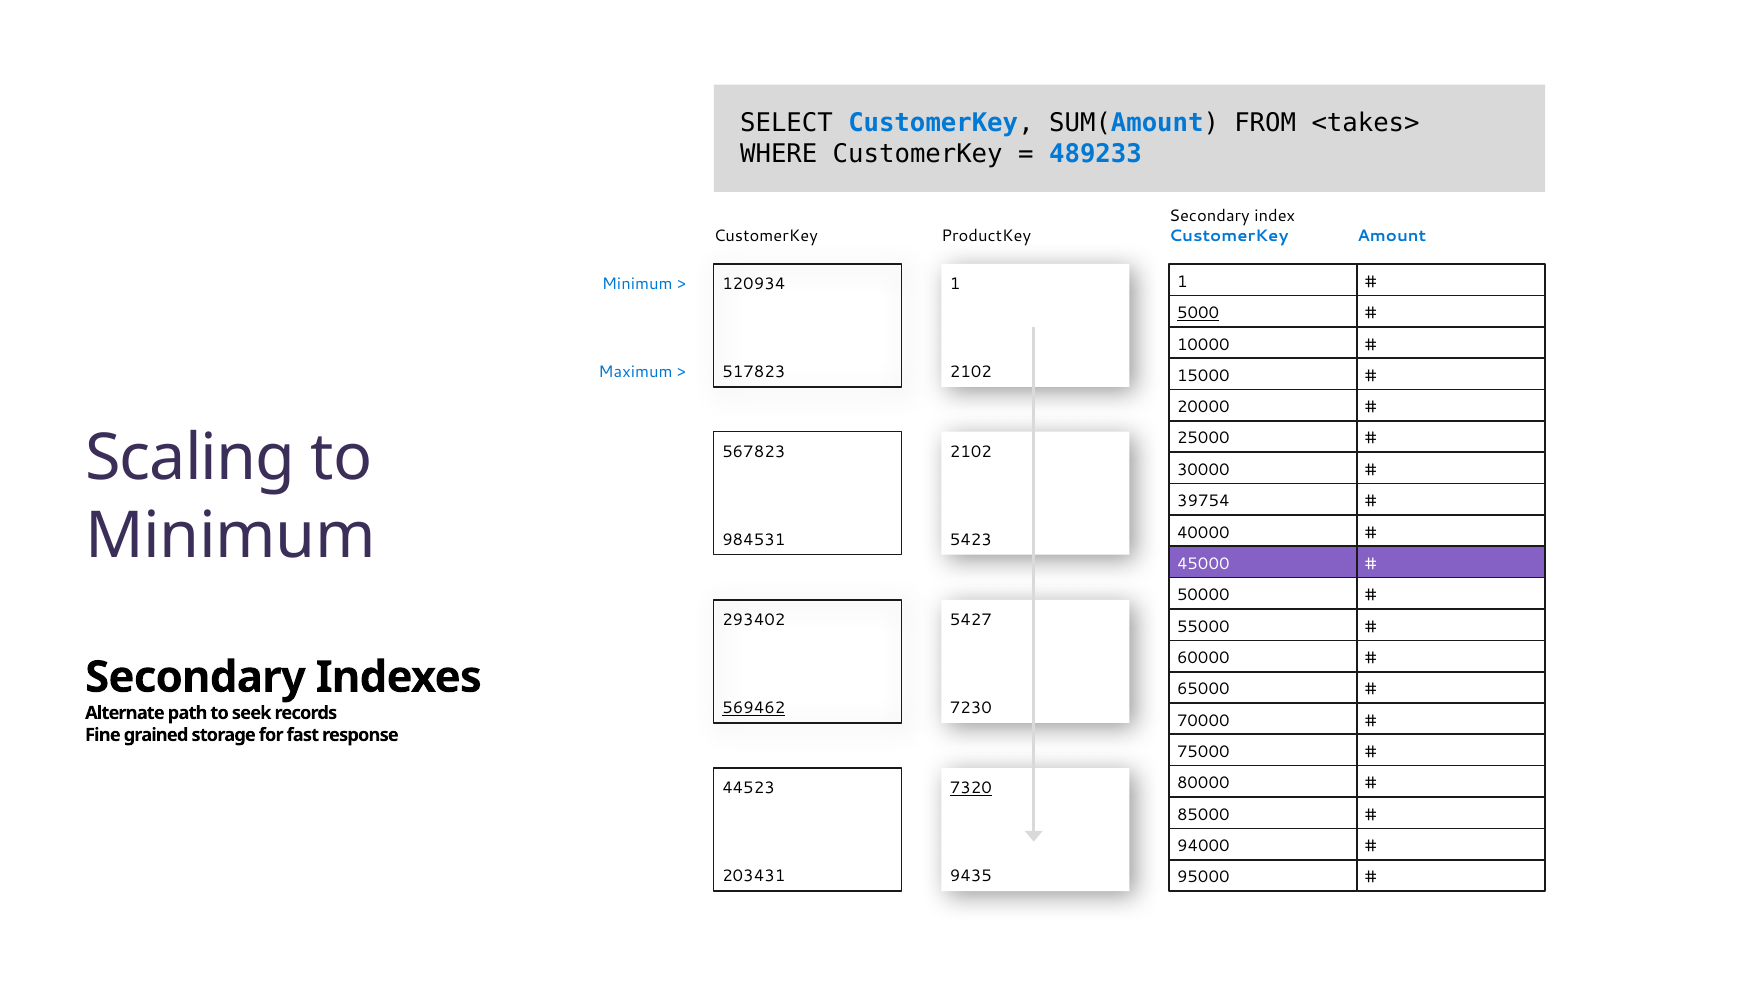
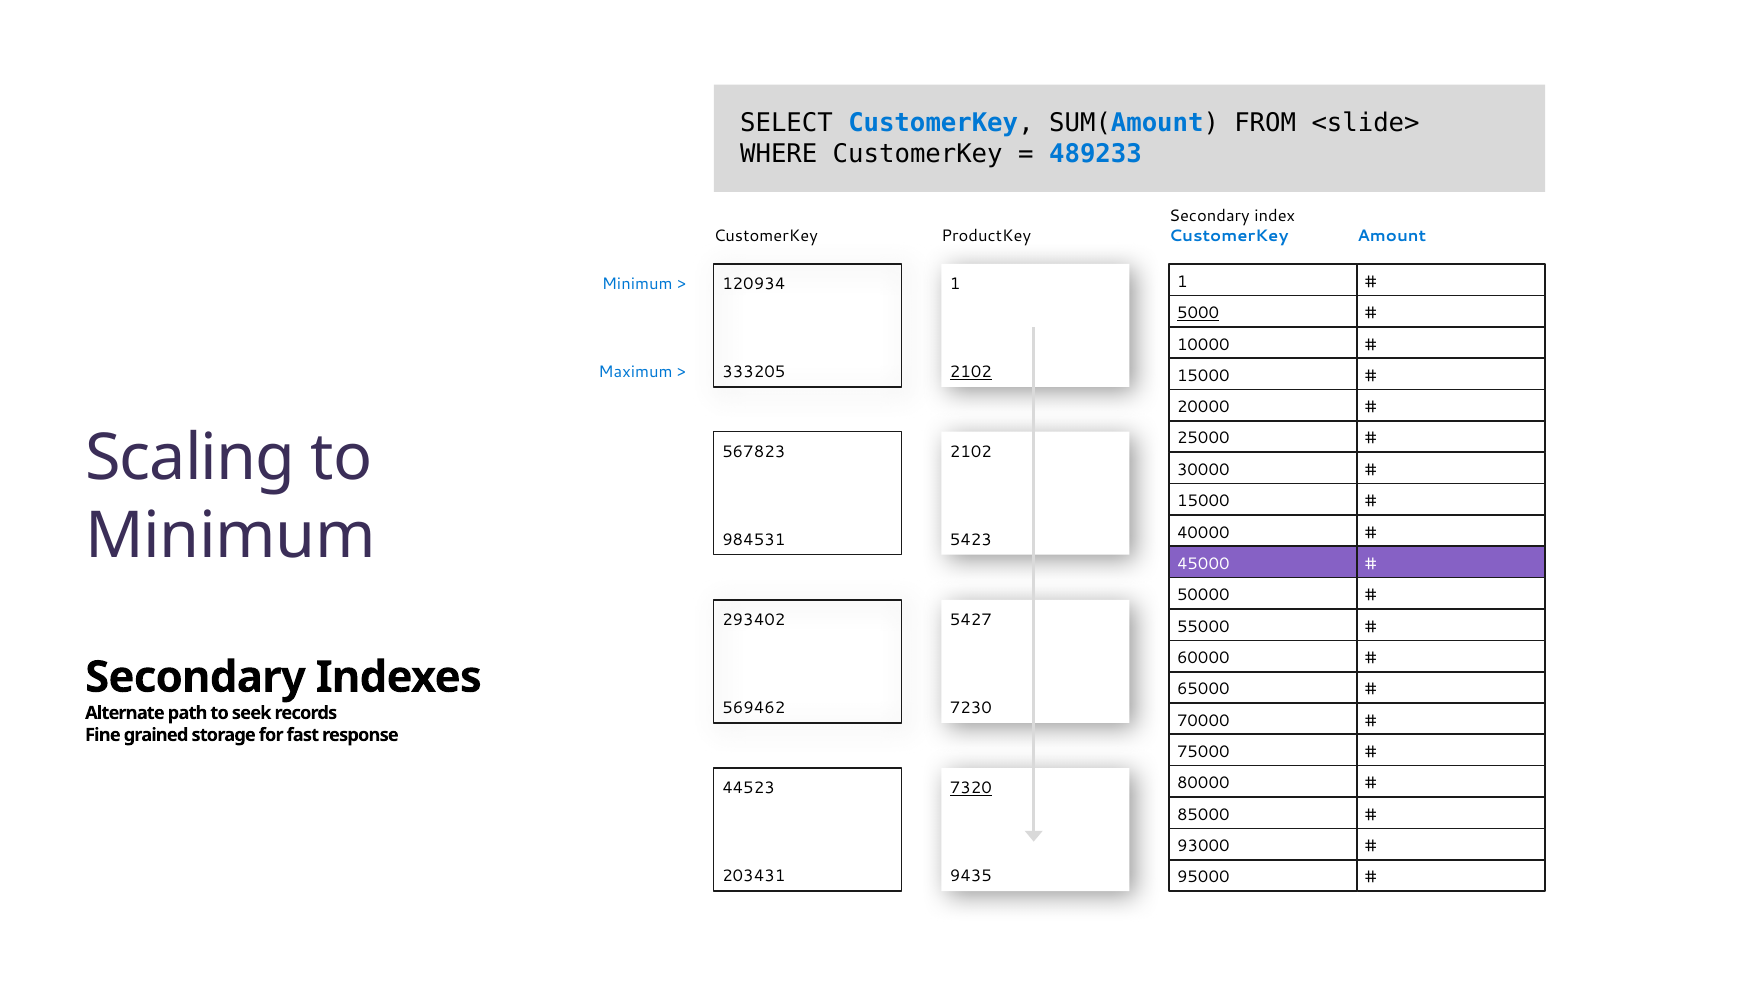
<takes>: <takes> -> <slide> (1366, 123)
517823: 517823 -> 333205 (754, 372)
2102 underline: none -> present (971, 372)
39754: 39754 -> 15000 (1203, 502)
569462 underline: present -> none (754, 708)
94000: 94000 -> 93000 (1203, 846)
